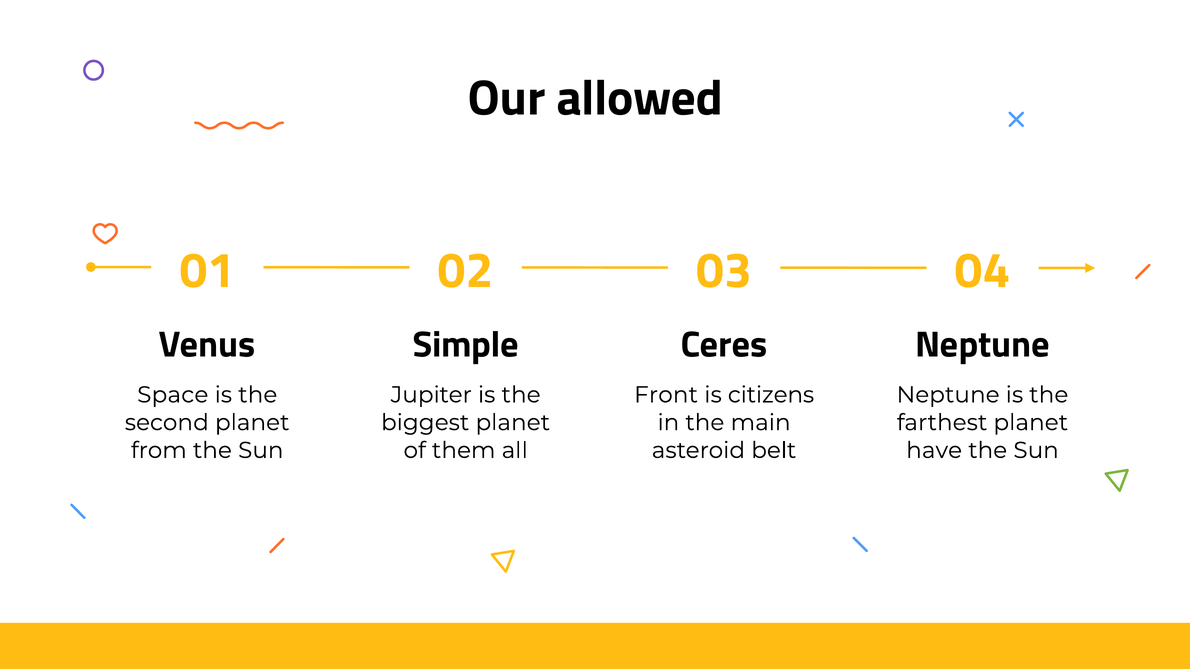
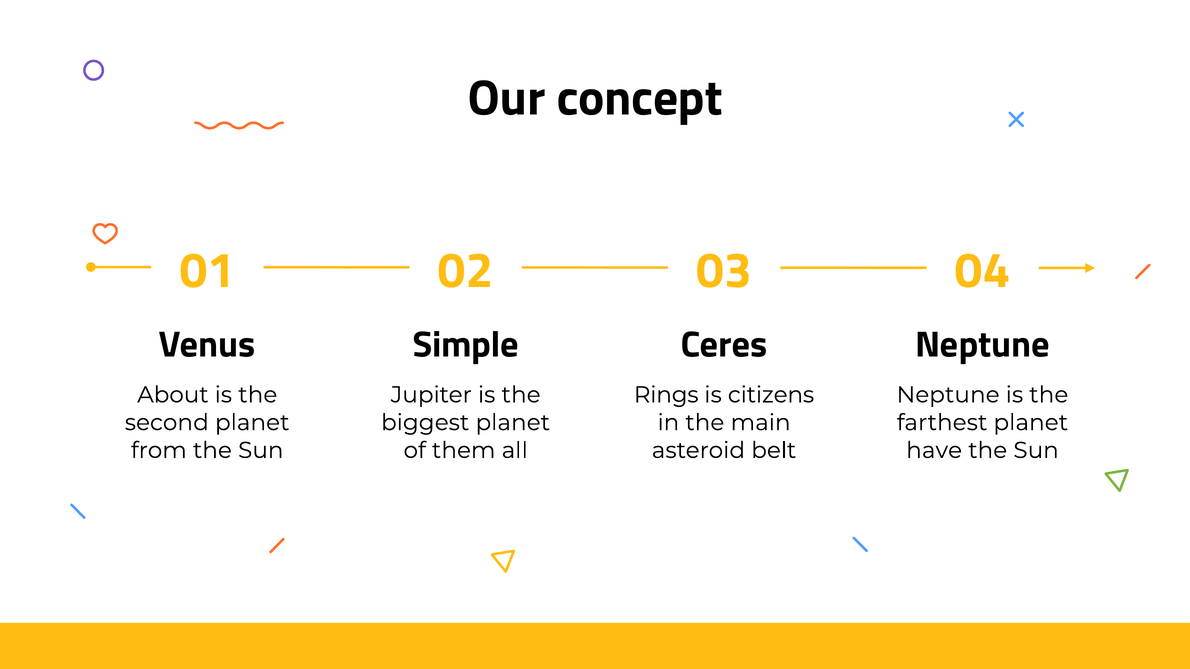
allowed: allowed -> concept (640, 99)
Space: Space -> About (173, 395)
Front: Front -> Rings (666, 395)
